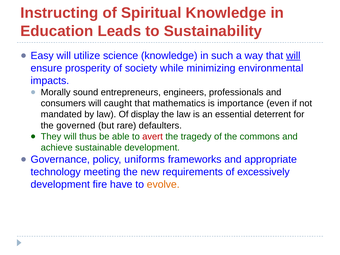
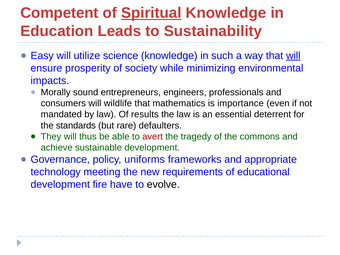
Instructing: Instructing -> Competent (59, 13)
Spiritual underline: none -> present (151, 13)
caught: caught -> wildlife (118, 103)
display: display -> results (145, 114)
governed: governed -> standards (76, 125)
excessively: excessively -> educational (263, 172)
evolve colour: orange -> black (163, 184)
